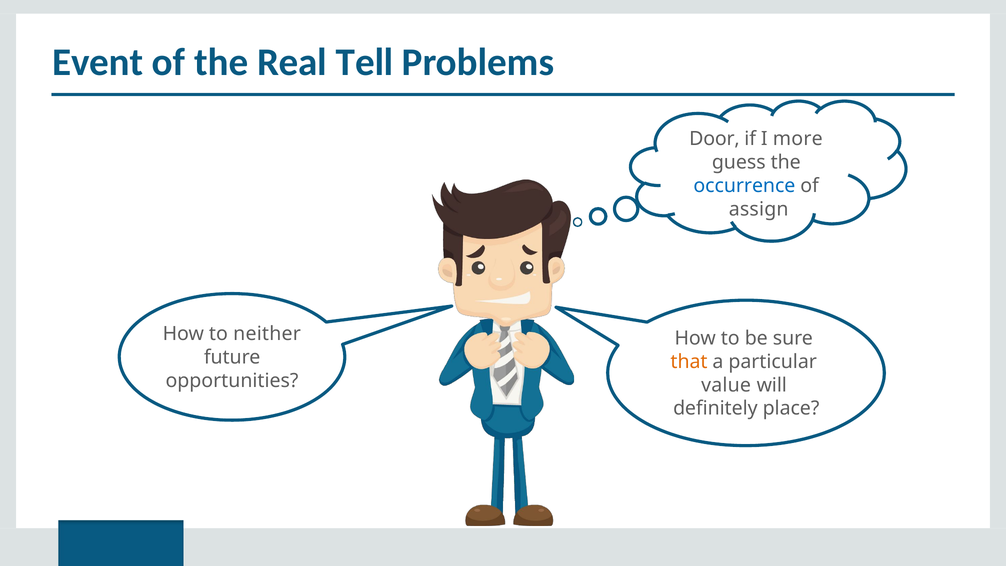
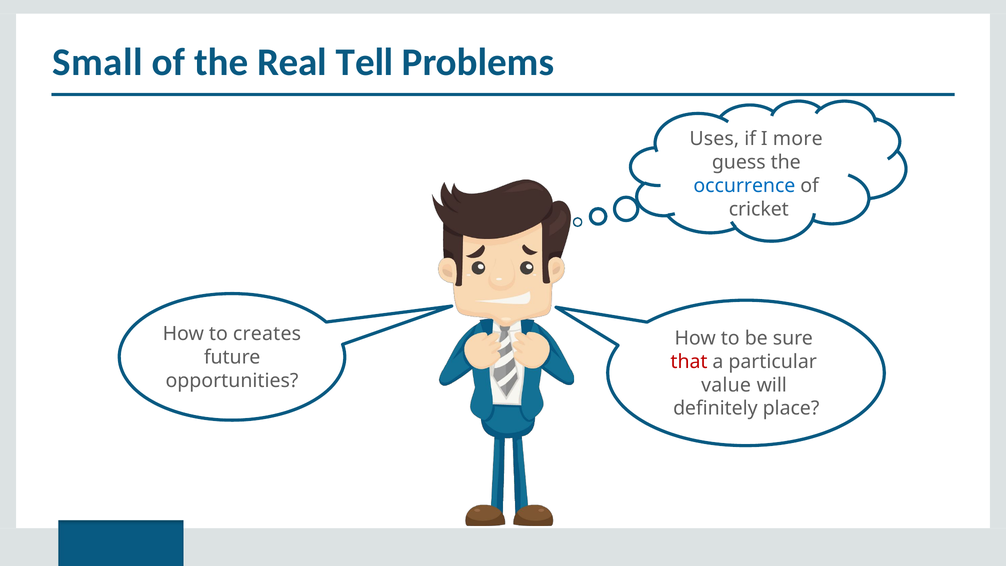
Event: Event -> Small (97, 62)
Door: Door -> Uses (714, 139)
assign: assign -> cricket (759, 209)
neither: neither -> creates (267, 334)
that colour: orange -> red (689, 361)
